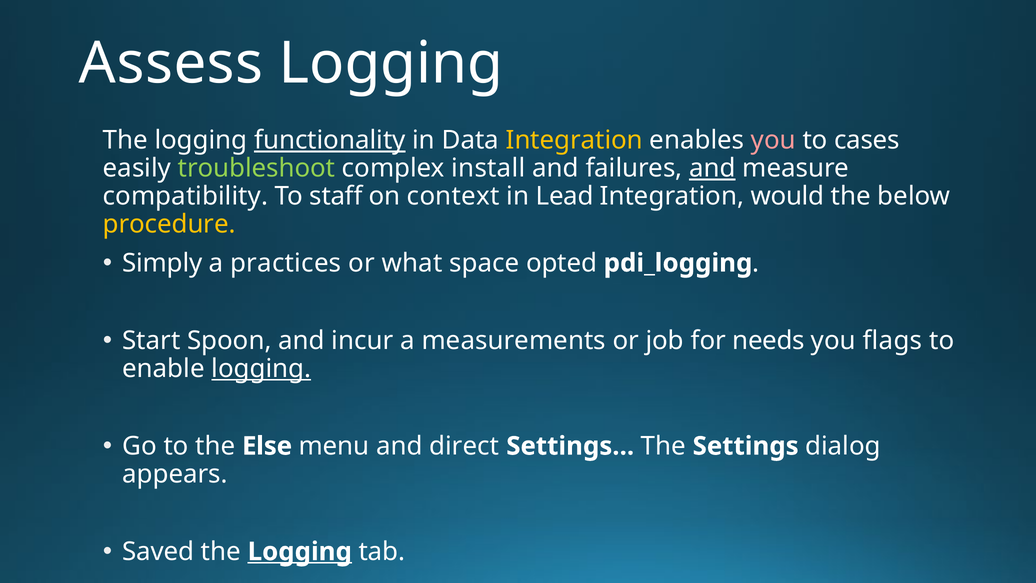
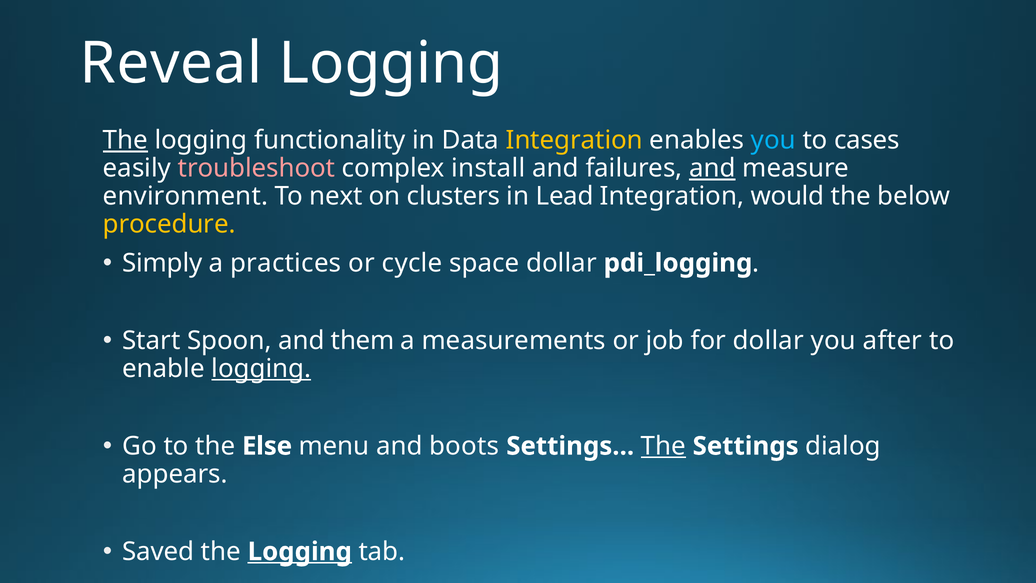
Assess: Assess -> Reveal (171, 64)
The underline: none -> present (125, 140)
functionality underline: present -> none (330, 140)
you colour: pink -> light blue (773, 140)
troubleshoot colour: light green -> pink (257, 168)
compatibility: compatibility -> environment (185, 196)
staff: staff -> next (336, 196)
context: context -> clusters (453, 196)
what: what -> cycle (412, 263)
space opted: opted -> dollar (561, 263)
incur: incur -> them (363, 340)
for needs: needs -> dollar (768, 340)
flags: flags -> after (893, 340)
direct: direct -> boots (464, 446)
The underline: none -> present (663, 446)
